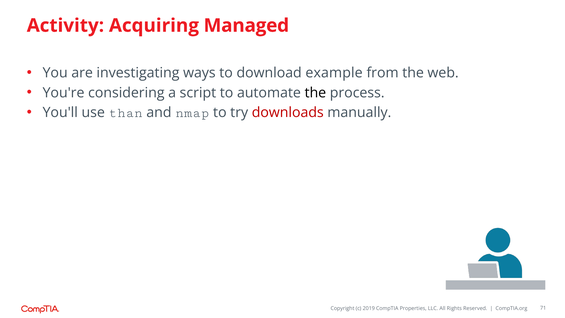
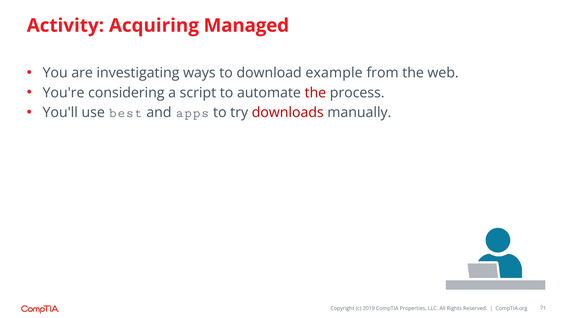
the colour: black -> red (315, 93)
than: than -> best (126, 112)
nmap: nmap -> apps (192, 112)
